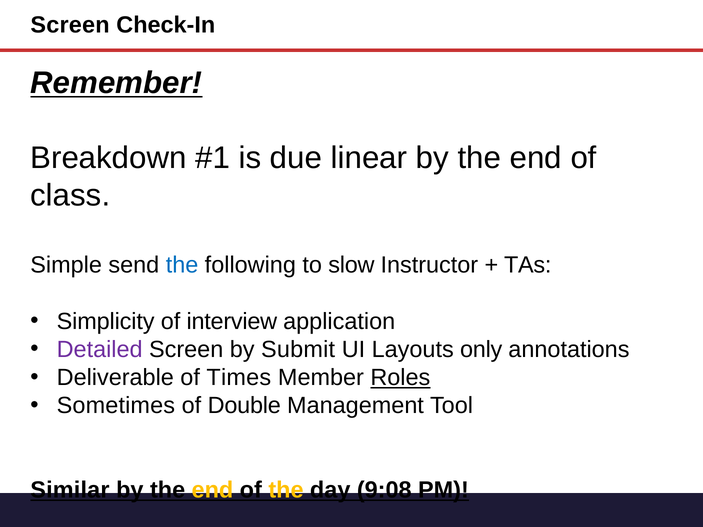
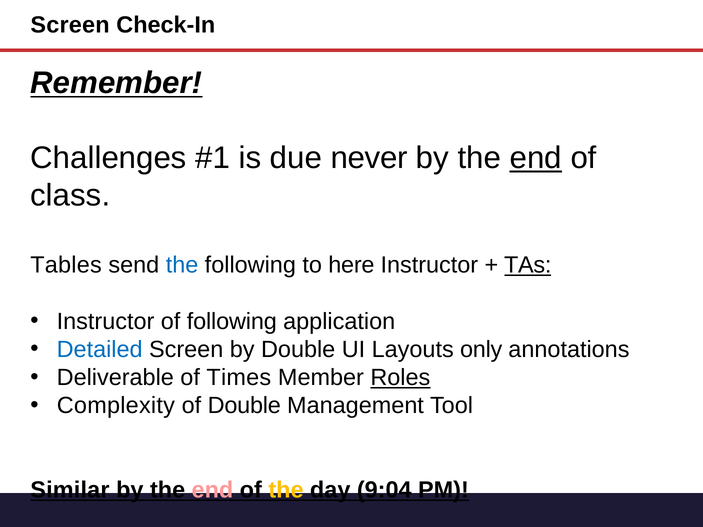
Breakdown: Breakdown -> Challenges (108, 158)
linear: linear -> never (369, 158)
end underline: none -> present (536, 158)
Simple: Simple -> Tables (66, 265)
slow: slow -> here (351, 265)
TAs underline: none -> present (528, 265)
Simplicity: Simplicity -> Instructor (106, 322)
of interview: interview -> following (232, 322)
Detailed colour: purple -> blue (100, 350)
by Submit: Submit -> Double (298, 350)
Sometimes: Sometimes -> Complexity (116, 406)
end colour: yellow -> pink (212, 490)
9:08: 9:08 -> 9:04 (384, 490)
